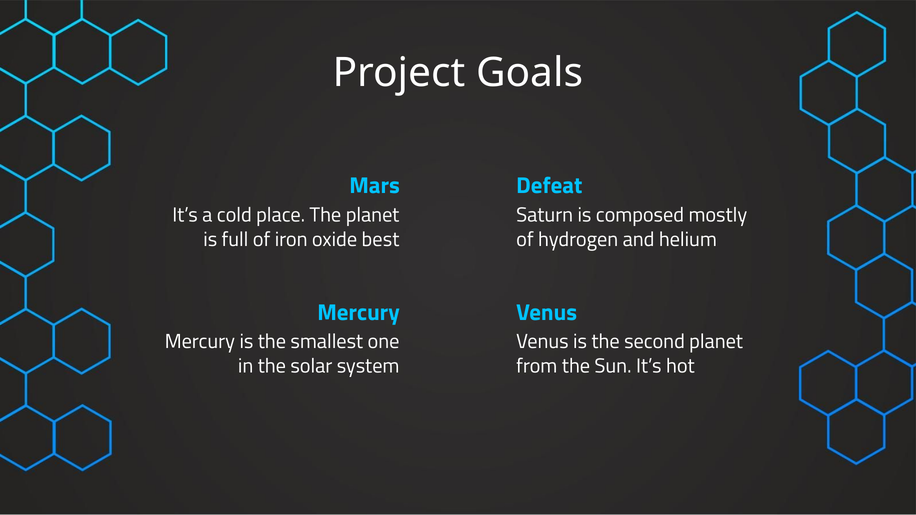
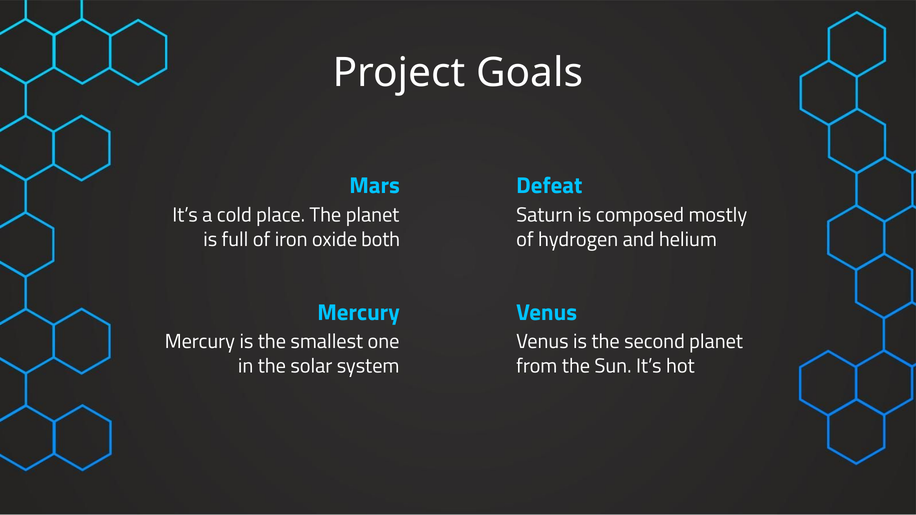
best: best -> both (381, 239)
